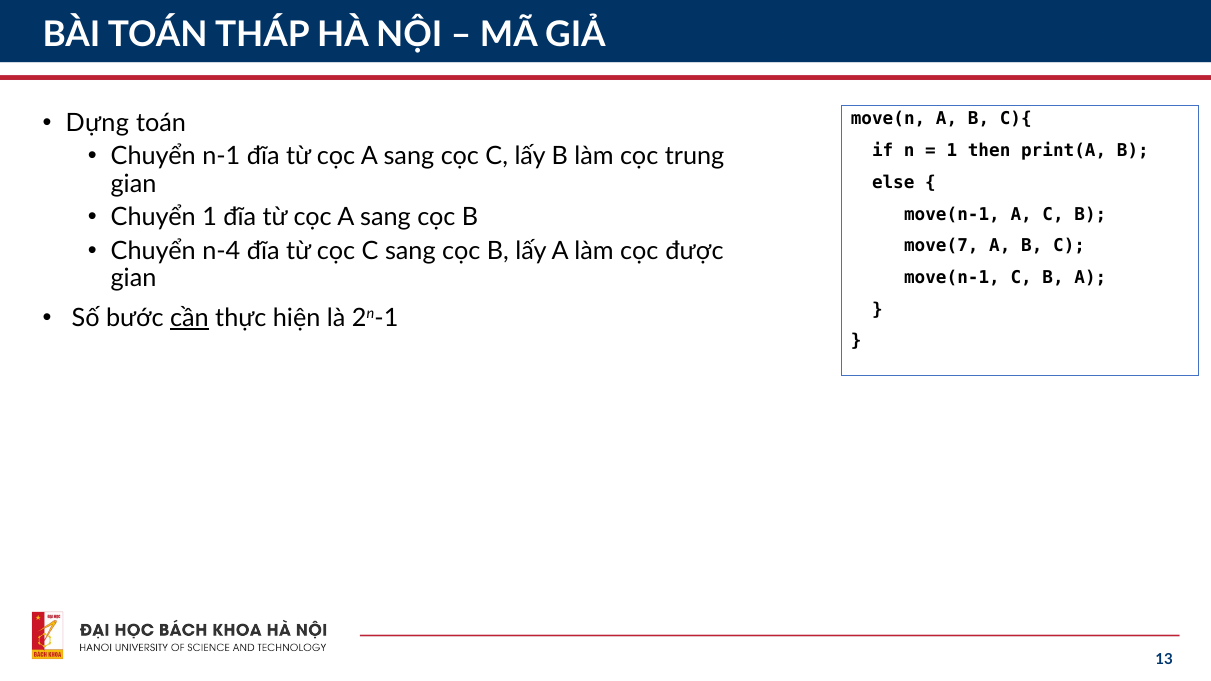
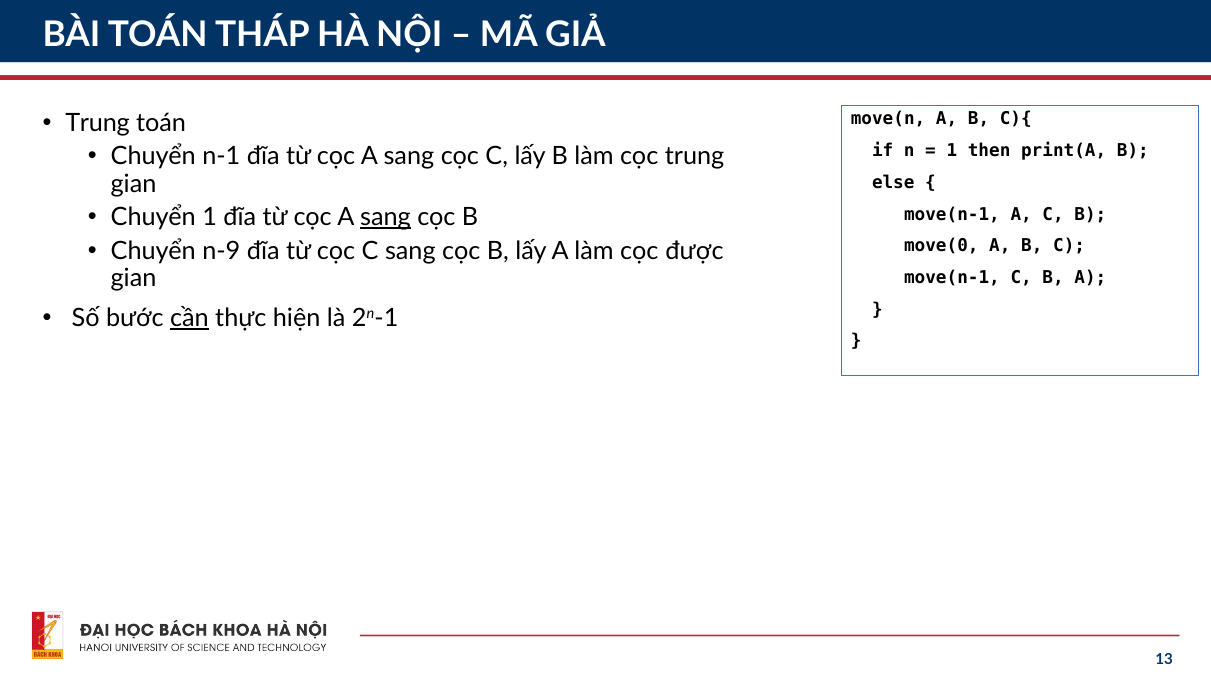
Dựng: Dựng -> Trung (98, 123)
sang underline: none -> present (385, 217)
move(7: move(7 -> move(0 (941, 246)
n-4: n-4 -> n-9 (221, 251)
